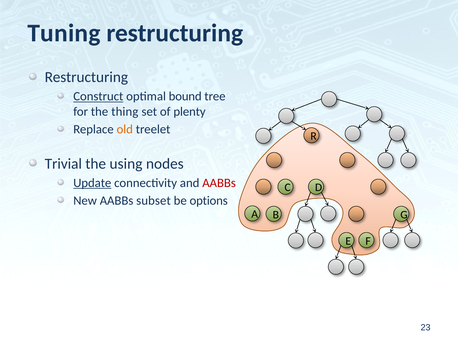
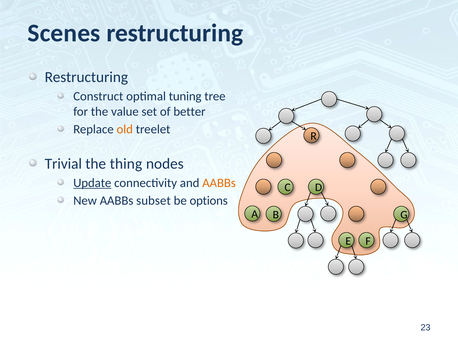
Tuning: Tuning -> Scenes (64, 33)
Construct underline: present -> none (98, 97)
bound: bound -> tuning (185, 97)
thing: thing -> value (125, 112)
plenty: plenty -> better (190, 112)
using: using -> thing (126, 164)
AABBs colour: red -> orange (219, 183)
